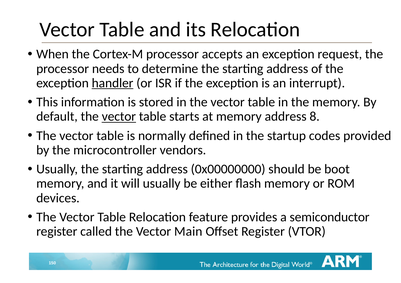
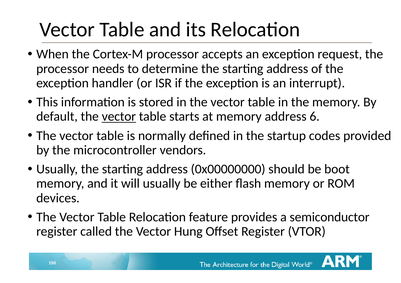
handler underline: present -> none (113, 83)
8: 8 -> 6 (315, 117)
Main: Main -> Hung (188, 232)
